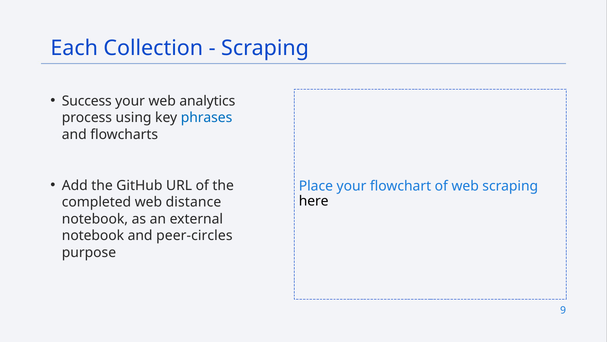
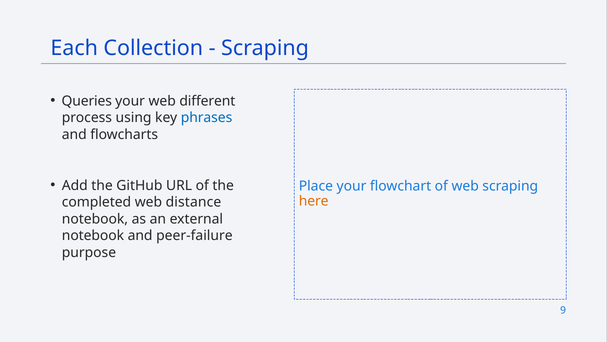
Success: Success -> Queries (87, 101)
analytics: analytics -> different (207, 101)
here colour: black -> orange (314, 201)
peer-circles: peer-circles -> peer-failure (194, 235)
